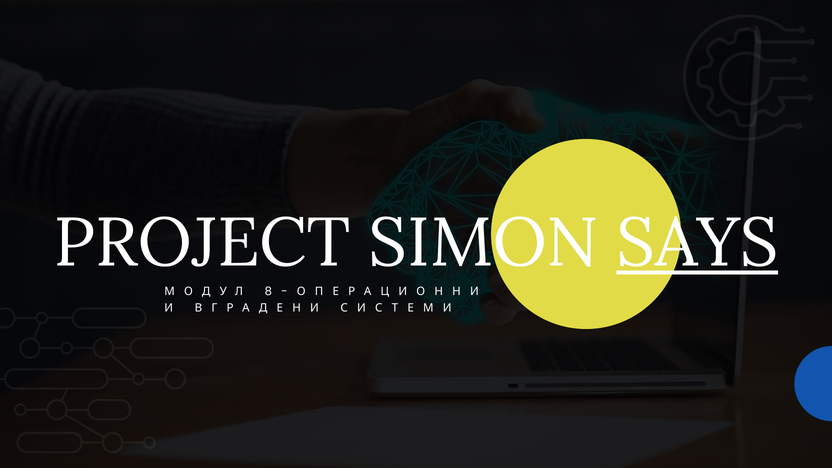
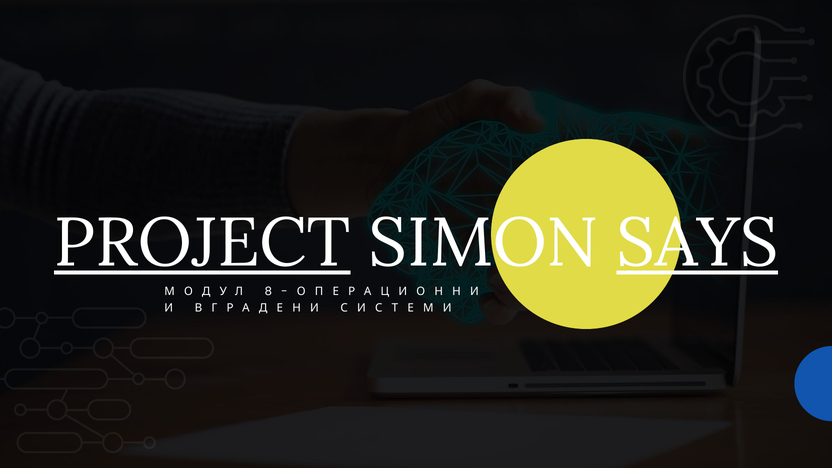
PROJECT underline: none -> present (202, 243)
